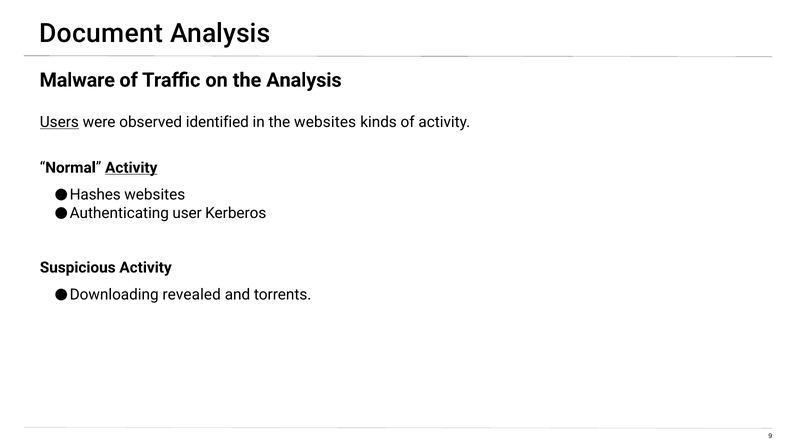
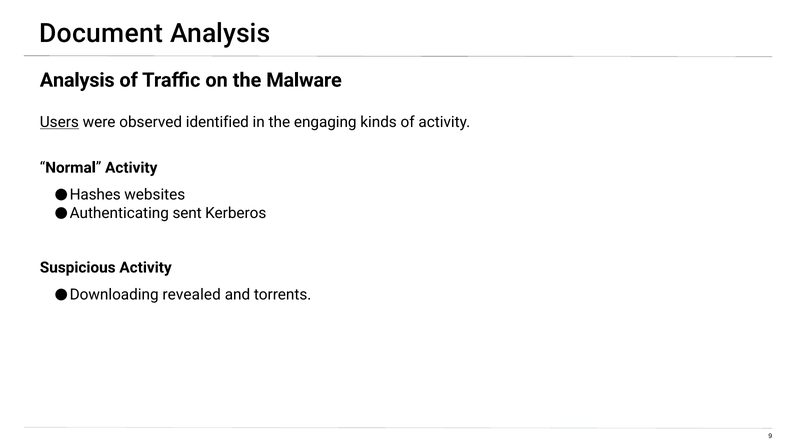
Malware: Malware -> Analysis (77, 80)
the Analysis: Analysis -> Malware (304, 80)
the websites: websites -> engaging (325, 122)
Activity underline: present -> none (131, 168)
user: user -> sent (187, 213)
